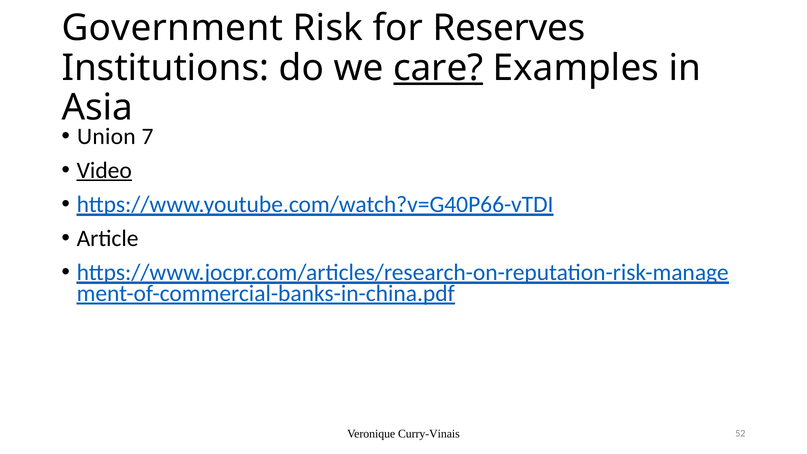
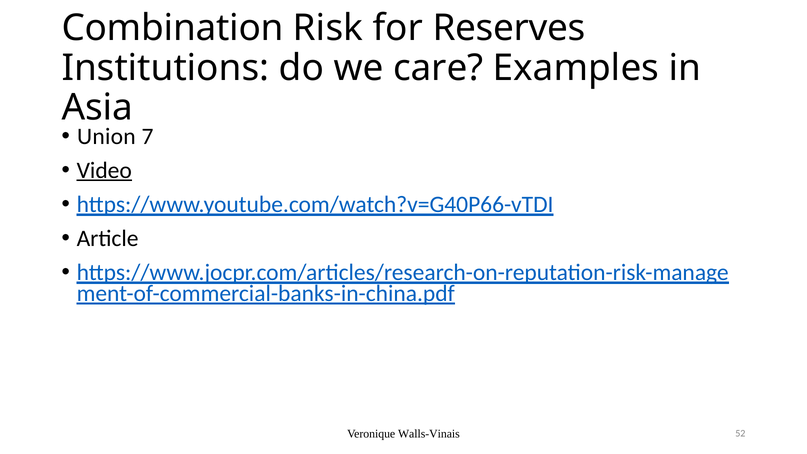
Government: Government -> Combination (173, 28)
care underline: present -> none (438, 68)
Curry-Vinais: Curry-Vinais -> Walls-Vinais (429, 434)
